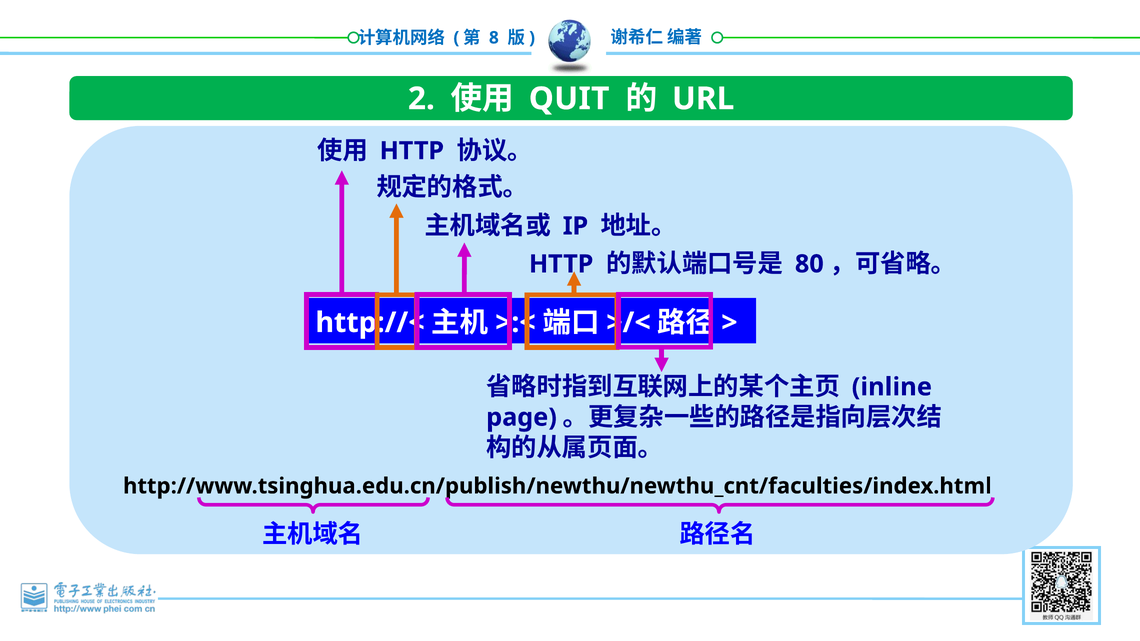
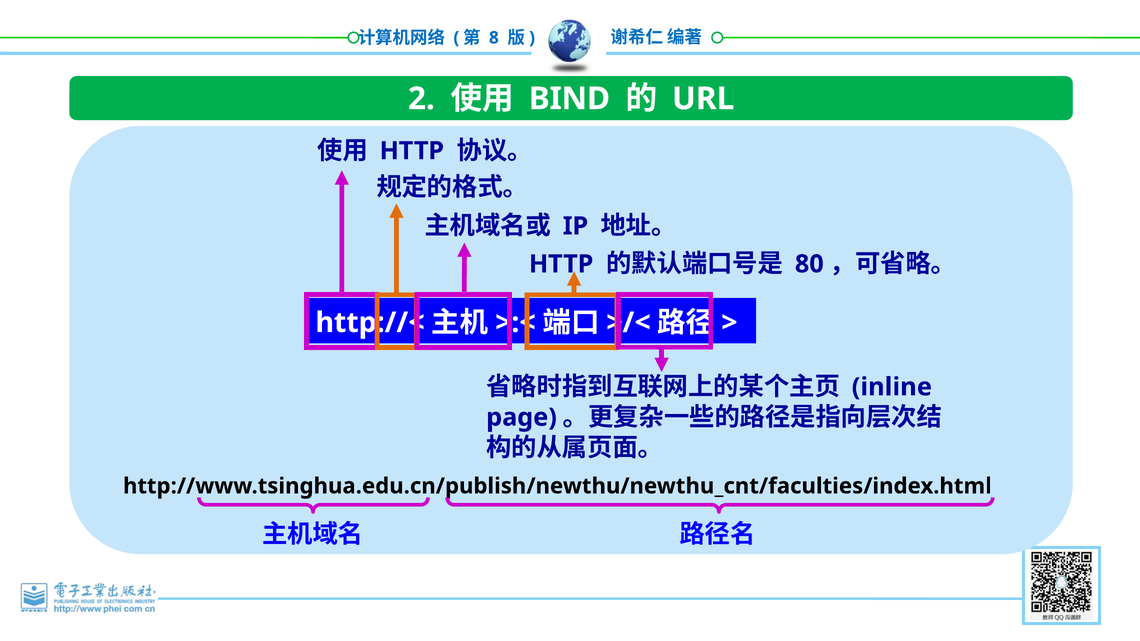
QUIT: QUIT -> BIND (569, 99)
